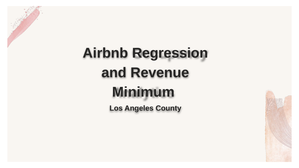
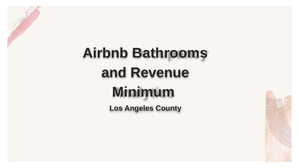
Regression: Regression -> Bathrooms (170, 53)
